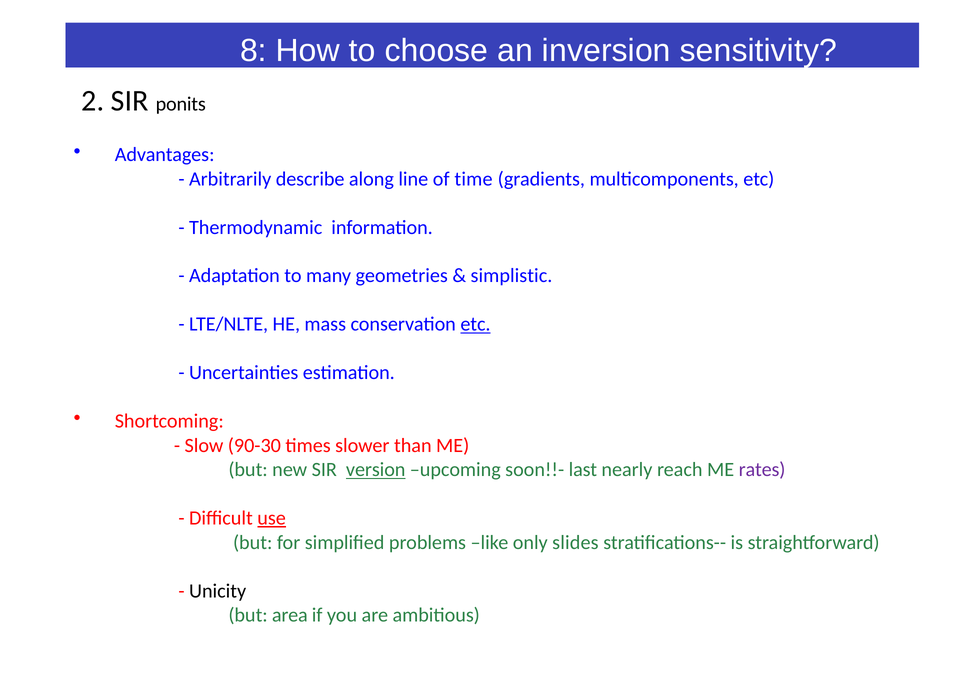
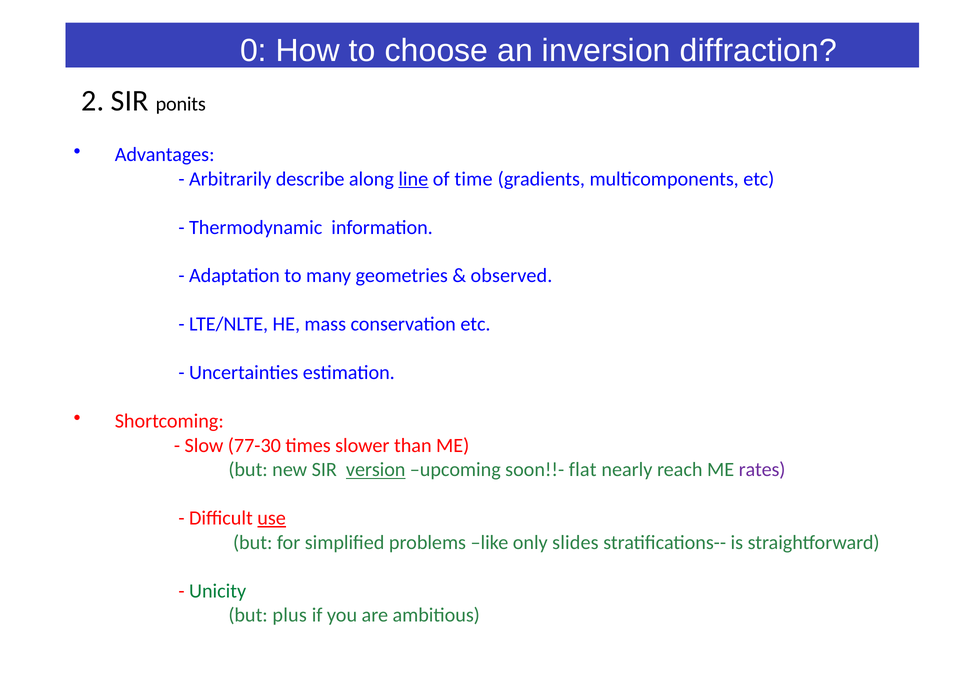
8: 8 -> 0 (253, 51)
sensitivity: sensitivity -> diffraction (758, 51)
line underline: none -> present (413, 179)
simplistic: simplistic -> observed (511, 276)
etc underline: present -> none (475, 324)
90-30: 90-30 -> 77-30 (254, 445)
last: last -> flat (583, 470)
Unicity colour: black -> green (218, 591)
area: area -> plus (290, 615)
